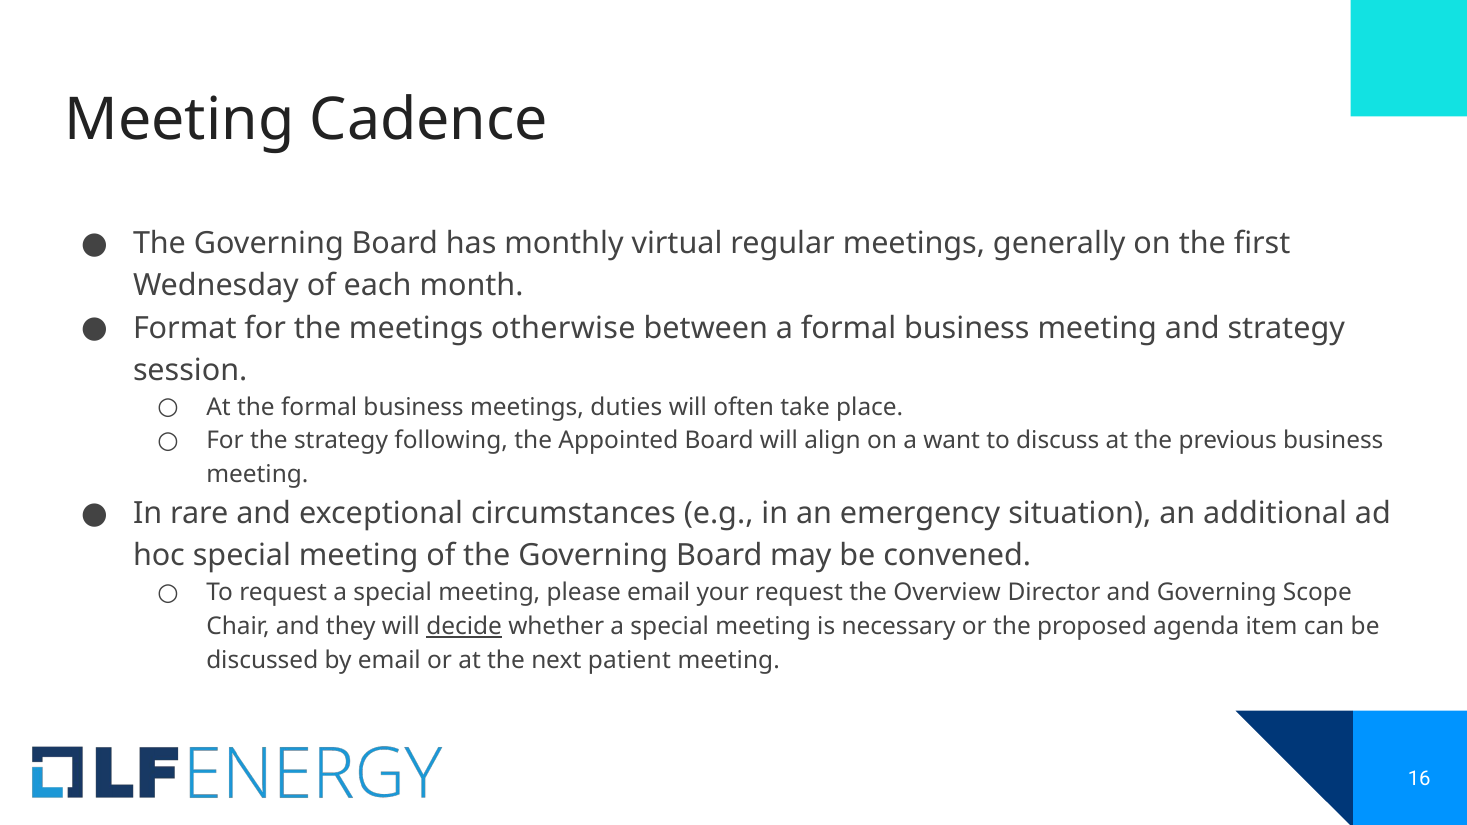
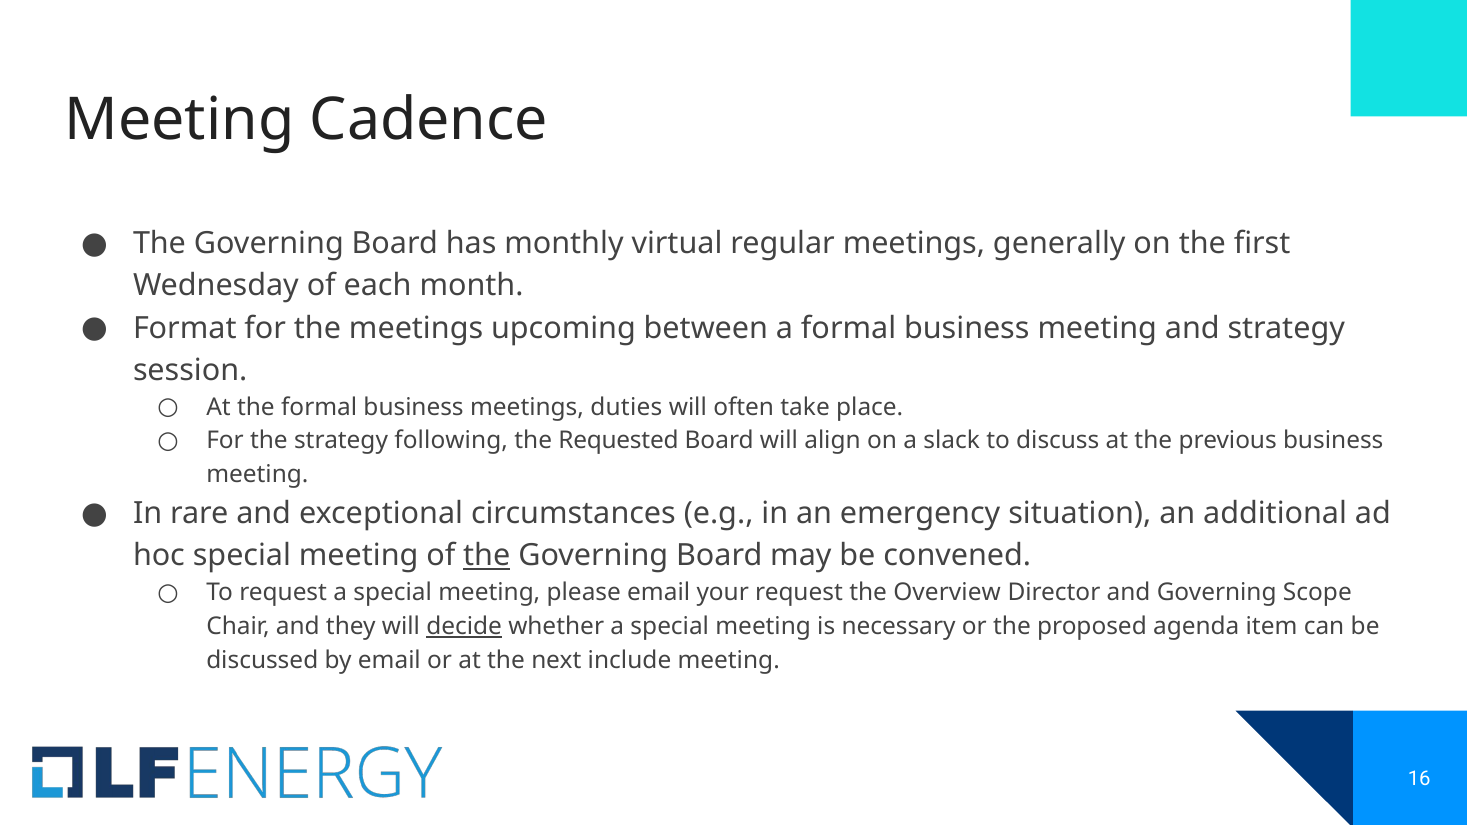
otherwise: otherwise -> upcoming (563, 328)
Appointed: Appointed -> Requested (618, 441)
want: want -> slack (952, 441)
the underline: none -> present (487, 556)
patient: patient -> include (629, 660)
